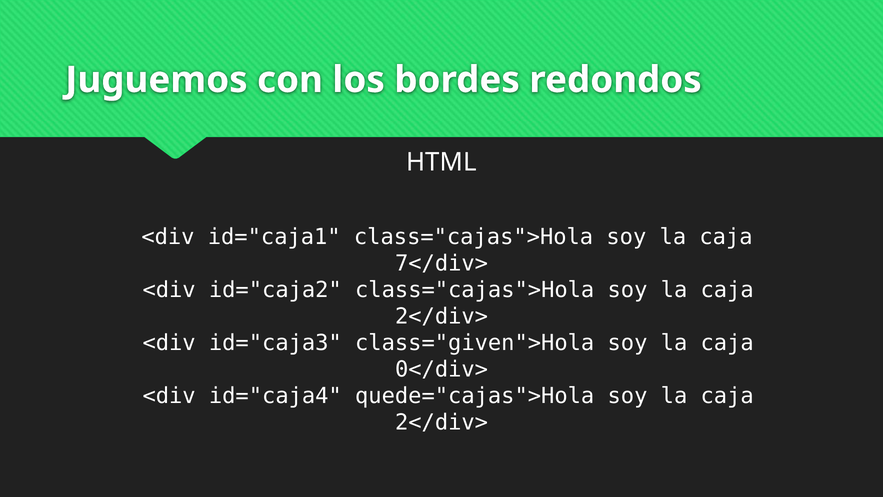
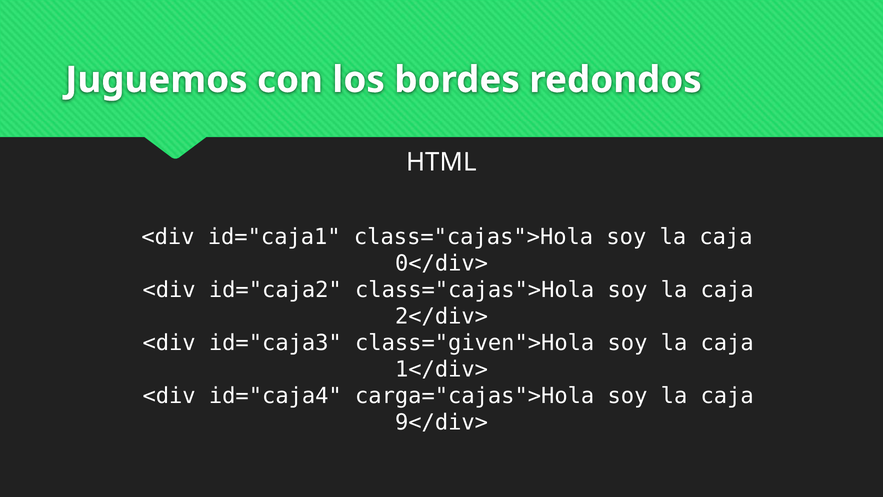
7</div>: 7</div> -> 0</div> (442, 263)
0</div>: 0</div> -> 1</div> (442, 369)
quede="cajas">Hola: quede="cajas">Hola -> carga="cajas">Hola (475, 396)
2</div>: 2</div> -> 9</div> (442, 422)
